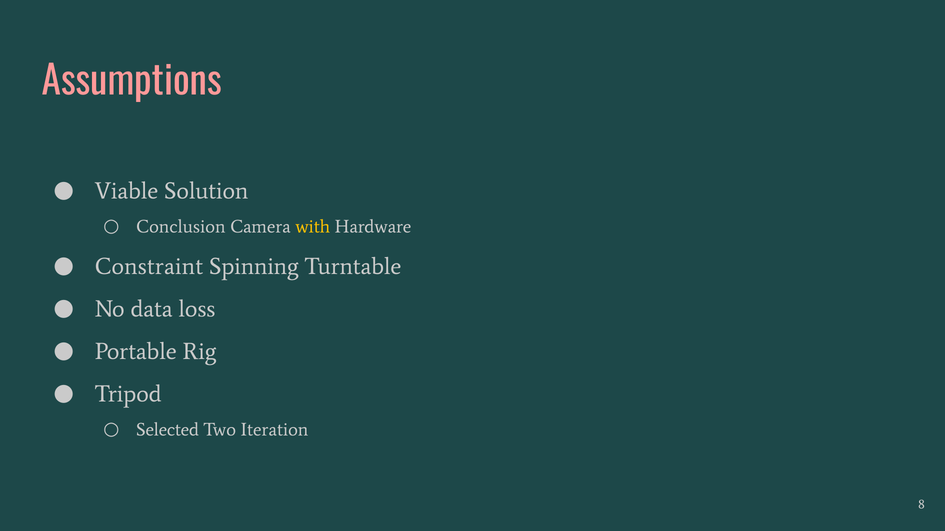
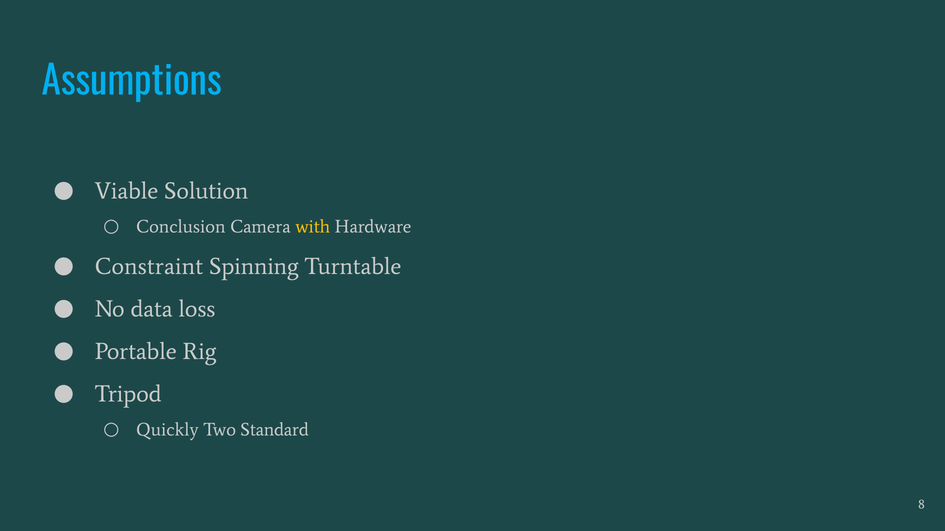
Assumptions colour: pink -> light blue (132, 82)
Selected: Selected -> Quickly (167, 430)
Iteration: Iteration -> Standard (275, 430)
